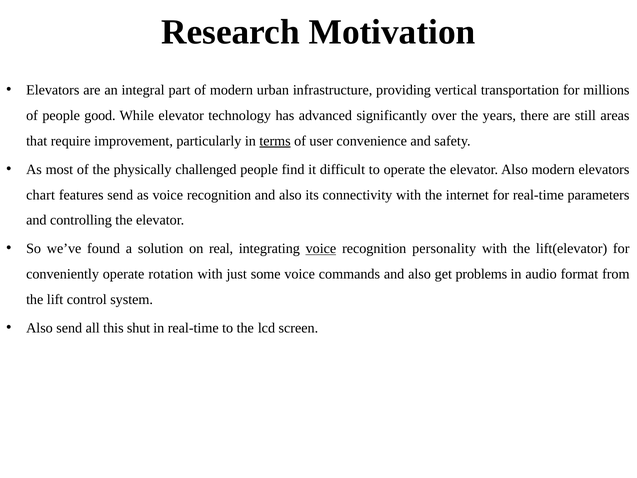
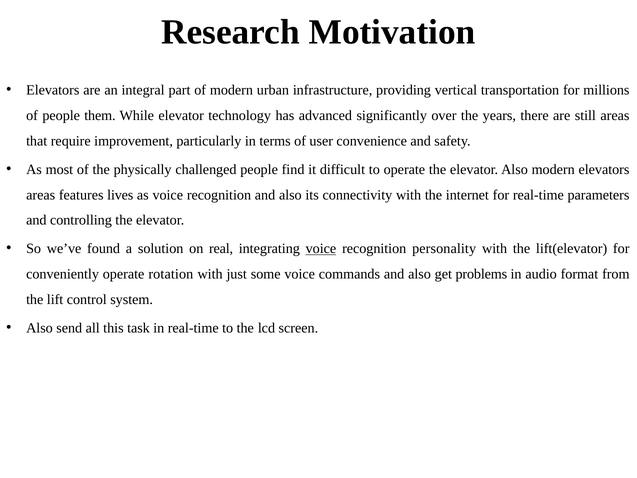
good: good -> them (100, 116)
terms underline: present -> none (275, 141)
chart: chart -> areas (41, 195)
features send: send -> lives (120, 195)
shut: shut -> task (138, 328)
